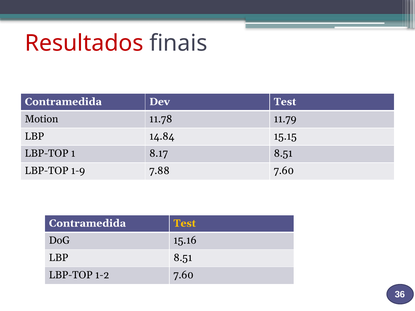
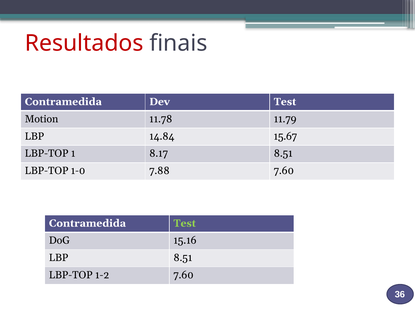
15.15: 15.15 -> 15.67 (285, 136)
1-9: 1-9 -> 1-0 (78, 171)
Test colour: yellow -> light green (185, 223)
